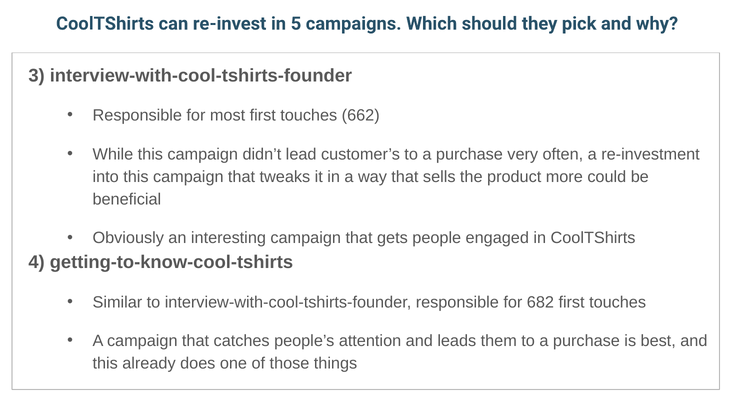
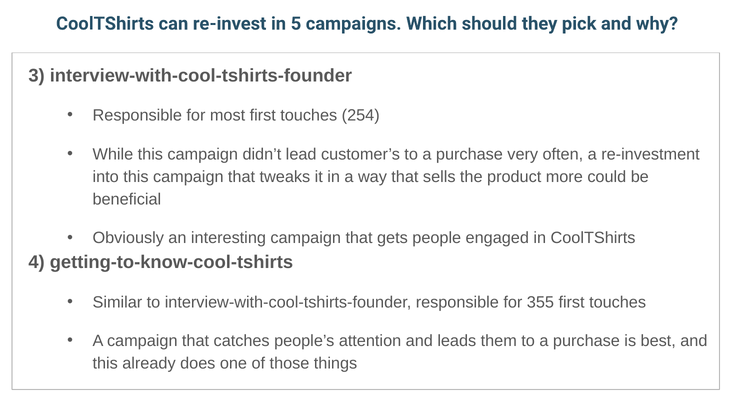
662: 662 -> 254 (361, 116)
682: 682 -> 355 (540, 302)
